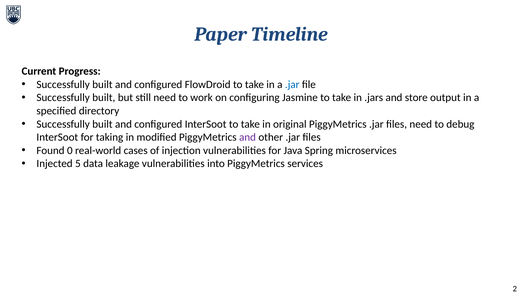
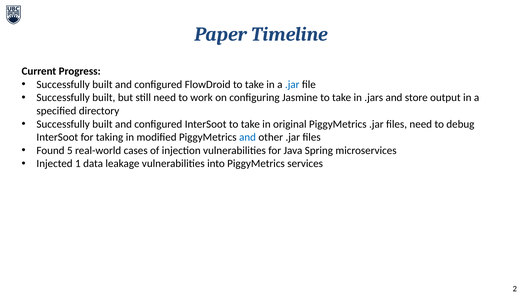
and colour: purple -> blue (248, 137)
0: 0 -> 5 (70, 150)
5: 5 -> 1 (78, 164)
